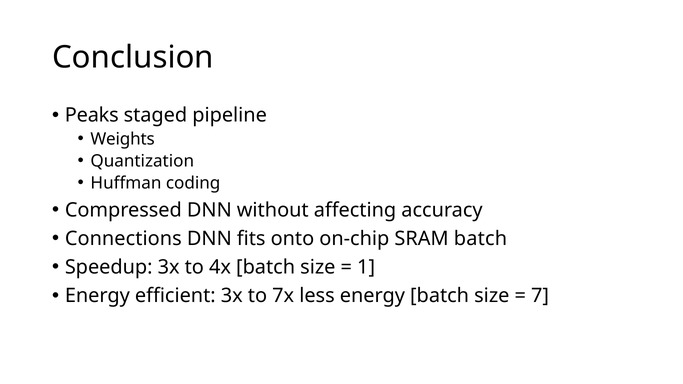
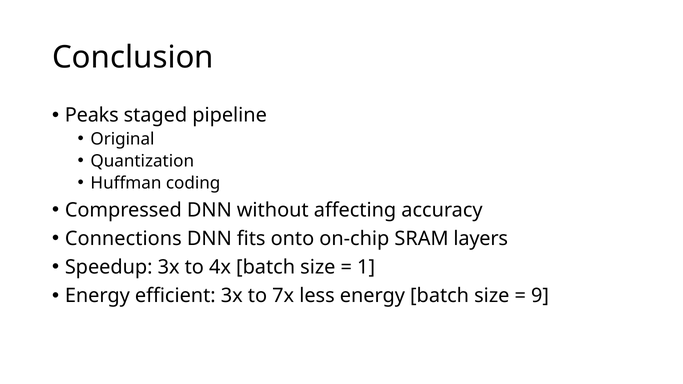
Weights: Weights -> Original (122, 139)
SRAM batch: batch -> layers (481, 239)
7: 7 -> 9 (540, 296)
